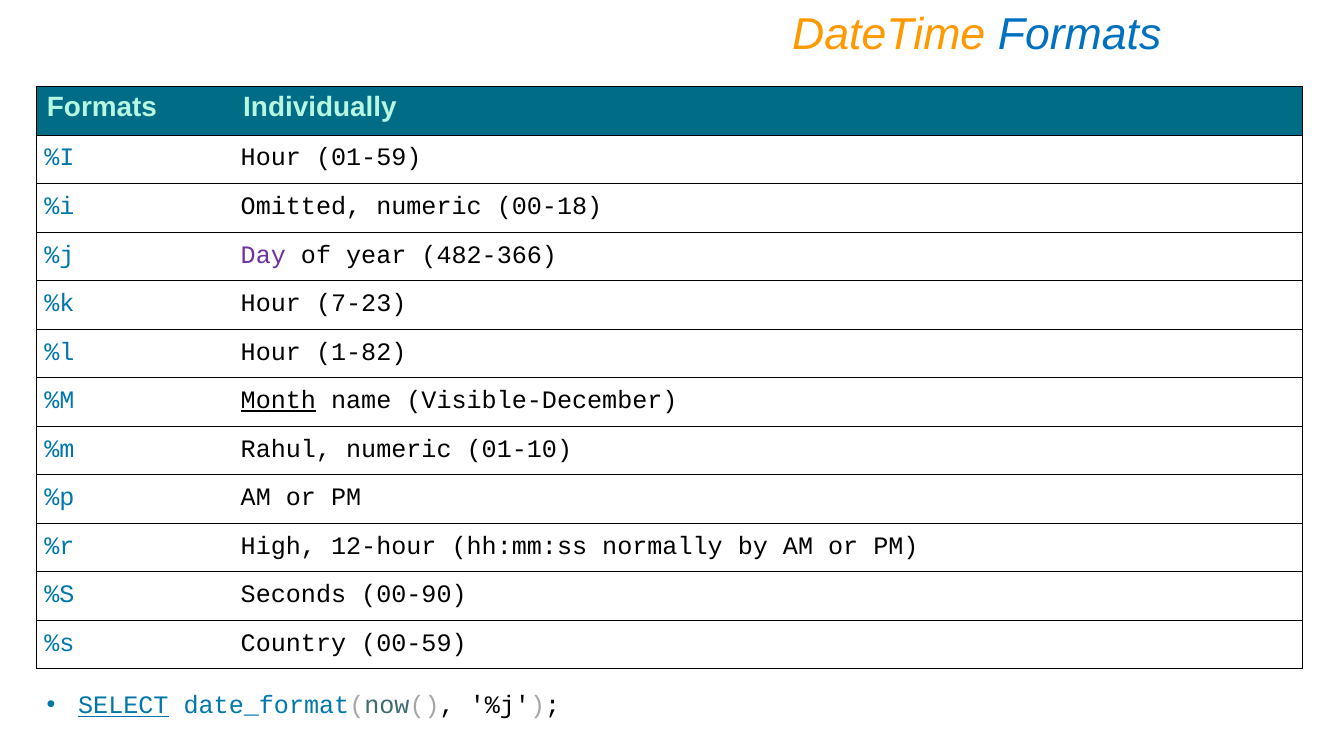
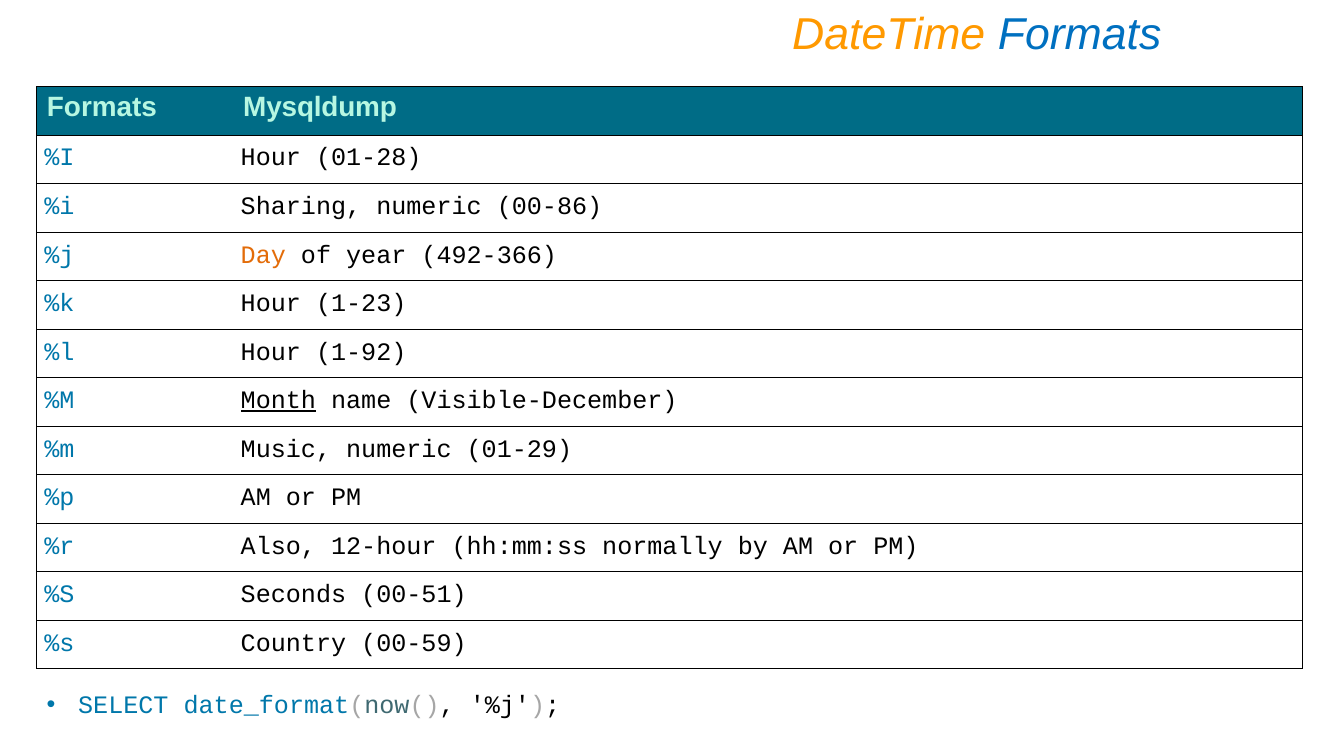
Individually: Individually -> Mysqldump (320, 108)
01-59: 01-59 -> 01-28 (369, 158)
Omitted: Omitted -> Sharing (301, 206)
00-18: 00-18 -> 00-86 (550, 206)
Day colour: purple -> orange (263, 255)
482-366: 482-366 -> 492-366 (489, 255)
7-23: 7-23 -> 1-23 (361, 303)
1-82: 1-82 -> 1-92 (361, 352)
Rahul: Rahul -> Music (286, 449)
01-10: 01-10 -> 01-29 (519, 449)
High: High -> Also (278, 546)
00-90: 00-90 -> 00-51 (414, 595)
SELECT underline: present -> none (123, 706)
